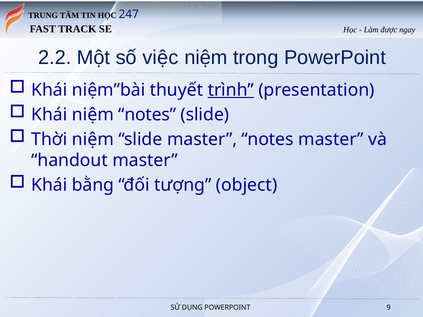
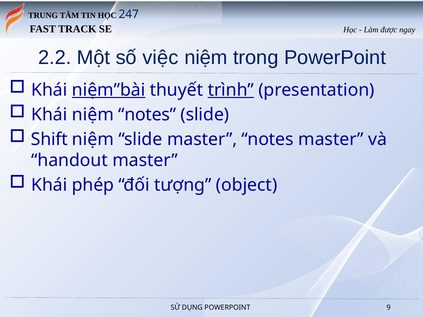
niệm”bài underline: none -> present (109, 90)
Thời: Thời -> Shift (49, 139)
bằng: bằng -> phép (93, 185)
